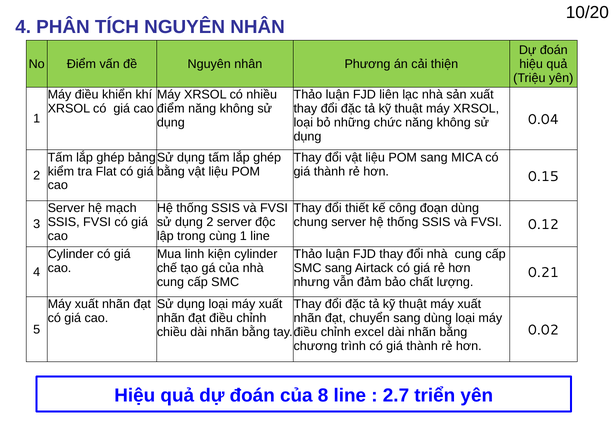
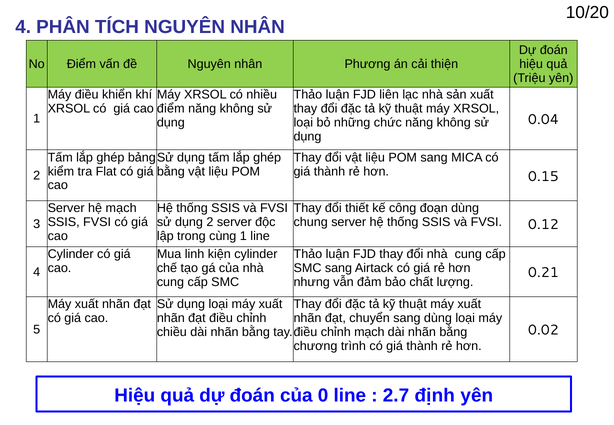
chỉnh excel: excel -> mạch (369, 332)
8: 8 -> 0 (323, 395)
triển: triển -> định (435, 395)
